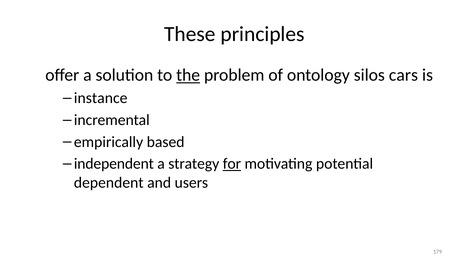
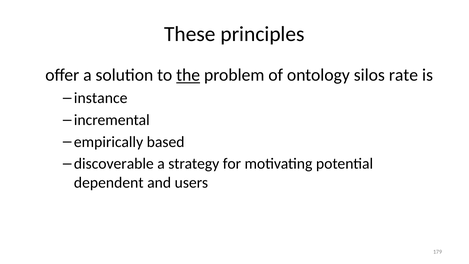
cars: cars -> rate (403, 75)
independent: independent -> discoverable (114, 164)
for underline: present -> none (232, 164)
